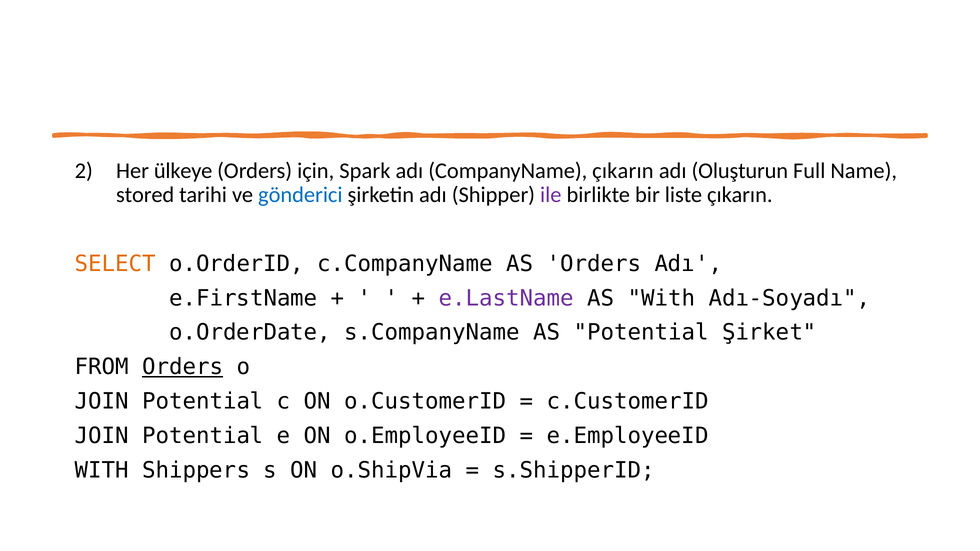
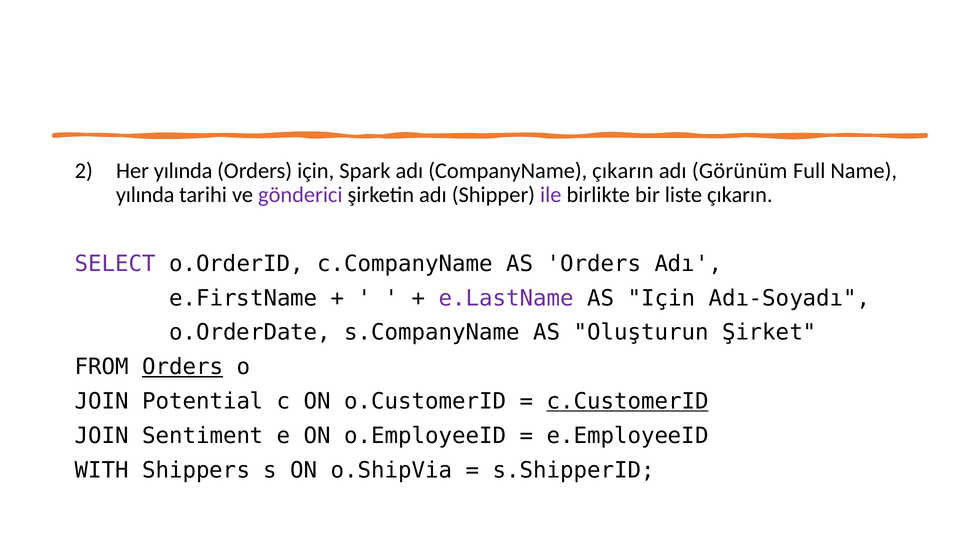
Her ülkeye: ülkeye -> yılında (183, 171)
Oluşturun: Oluşturun -> Görünüm (740, 171)
stored: stored -> yılında (145, 195)
gönderici colour: blue -> purple (300, 195)
SELECT colour: orange -> purple (115, 264)
AS With: With -> Için (661, 298)
AS Potential: Potential -> Oluşturun (641, 333)
c.CustomerID underline: none -> present (628, 402)
Potential: Potential -> Sentiment (203, 436)
